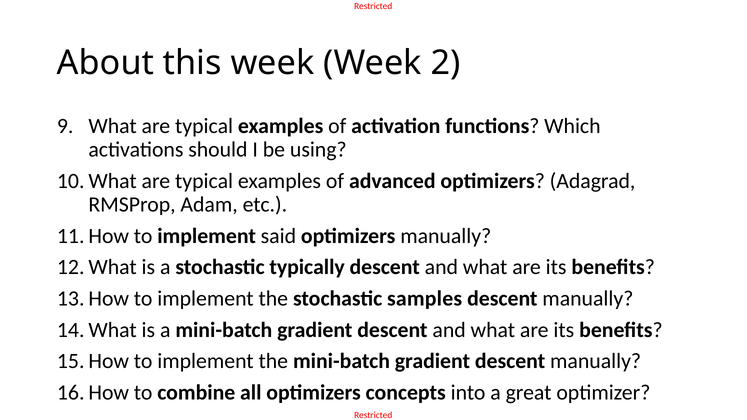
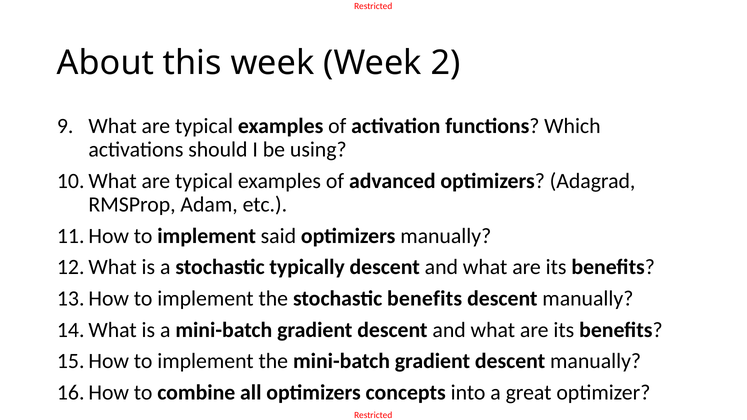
stochastic samples: samples -> benefits (425, 299)
